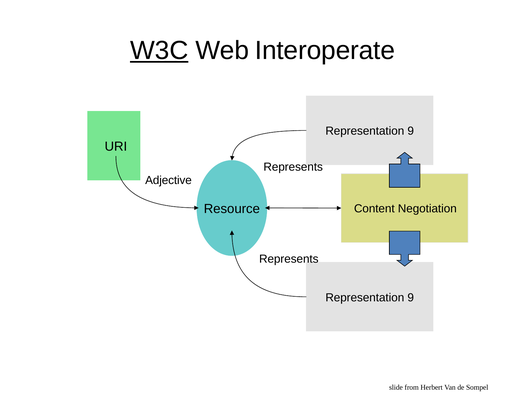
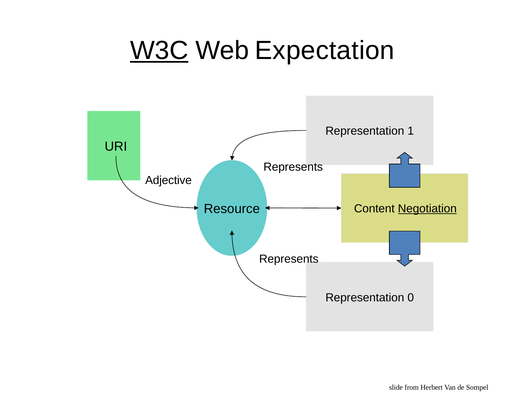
Interoperate: Interoperate -> Expectation (325, 50)
9: 9 -> 1 (411, 131)
Negotiation underline: none -> present (427, 209)
9: 9 -> 0 (411, 297)
